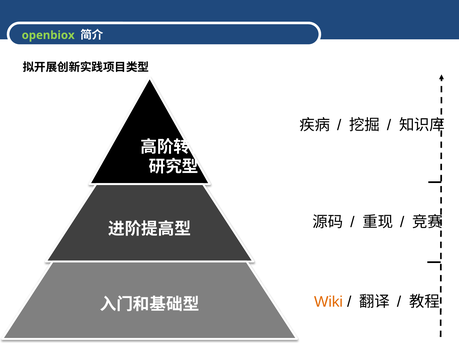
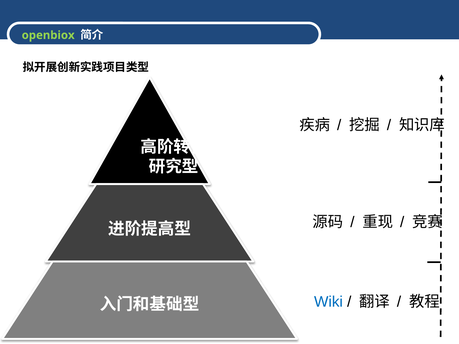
Wiki colour: orange -> blue (328, 302)
